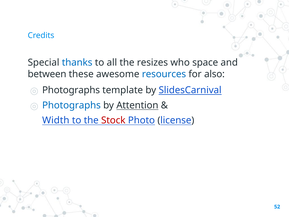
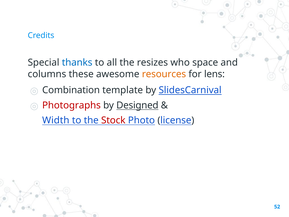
between: between -> columns (47, 74)
resources colour: blue -> orange (164, 74)
also: also -> lens (214, 74)
Photographs: Photographs -> Combination (71, 90)
Photographs colour: blue -> red (71, 105)
Attention: Attention -> Designed (137, 105)
